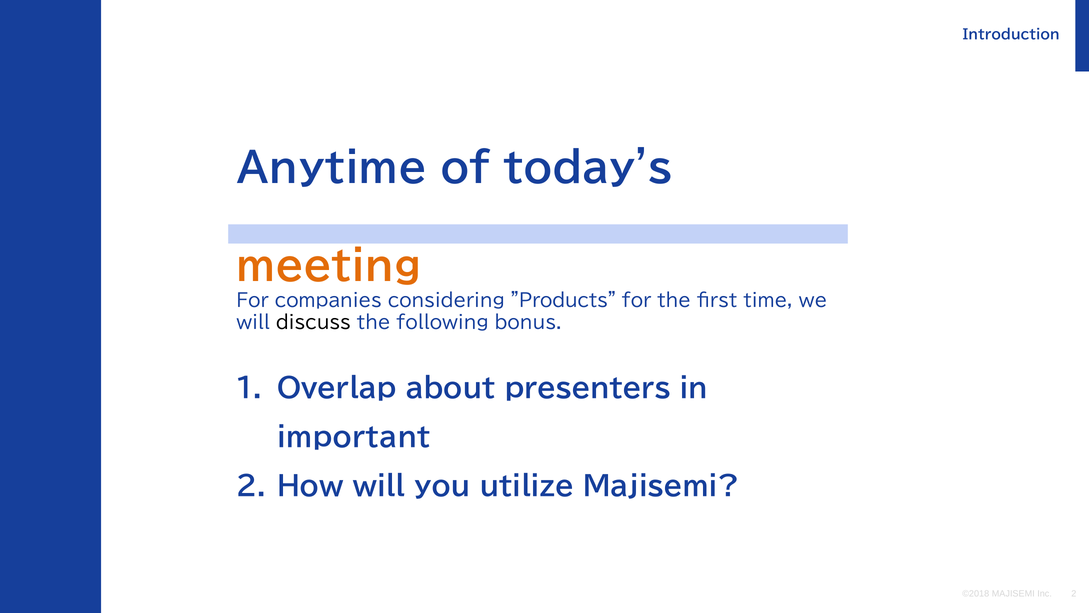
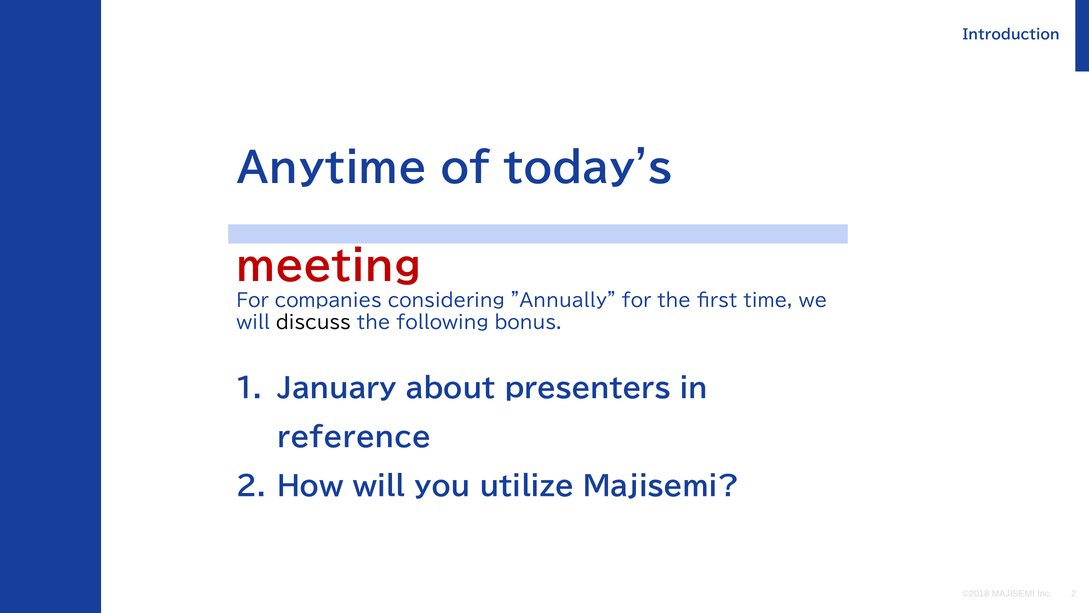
meeting colour: orange -> red (329, 267)
Products: Products -> Annually (563, 301)
Overlap: Overlap -> January (337, 388)
important: important -> reference (354, 437)
